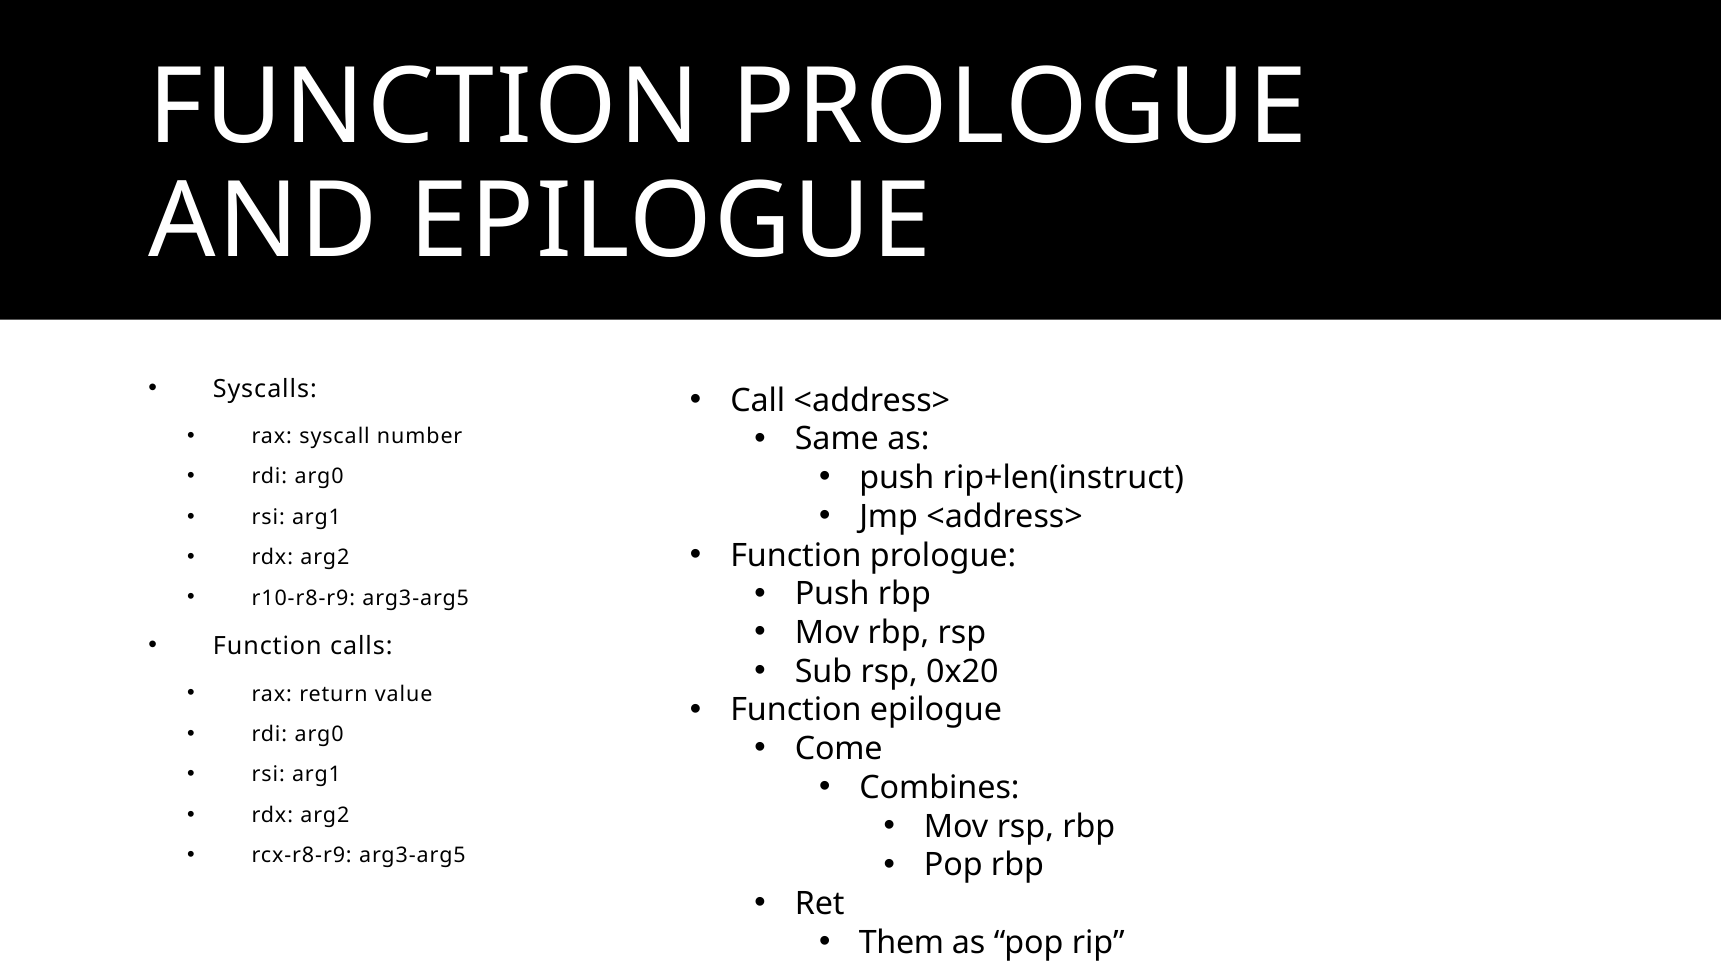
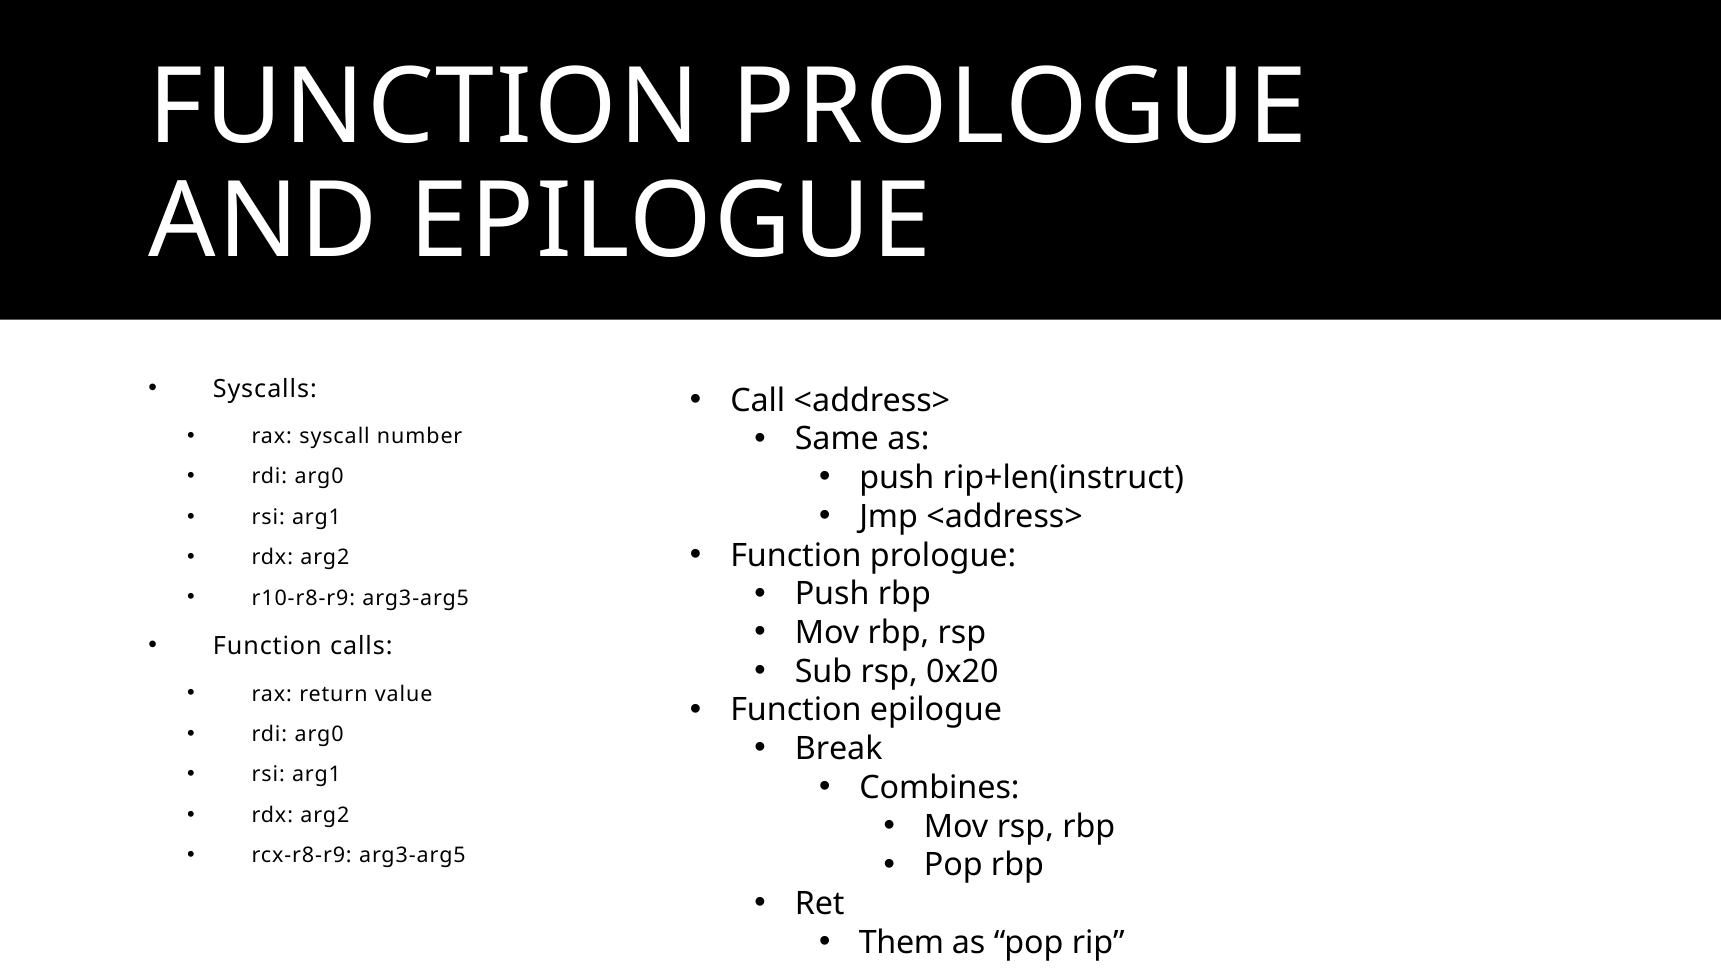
Come: Come -> Break (839, 749)
